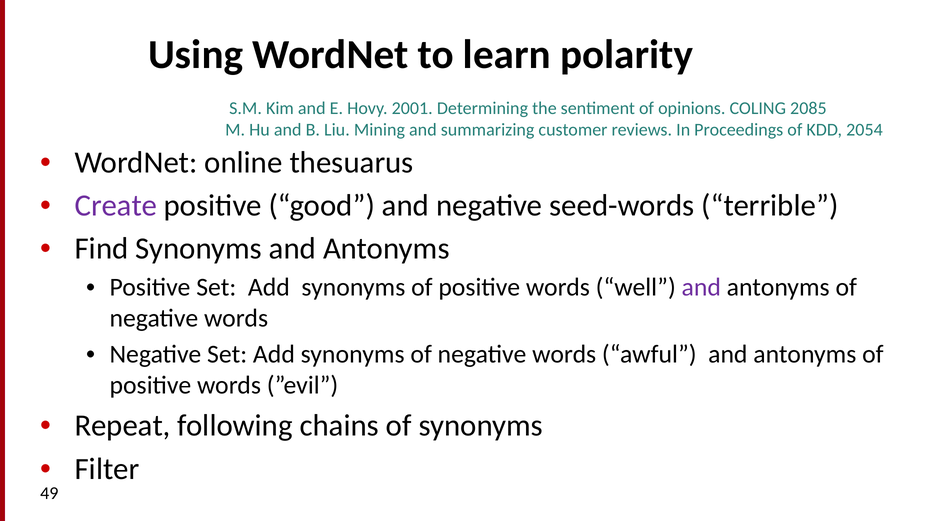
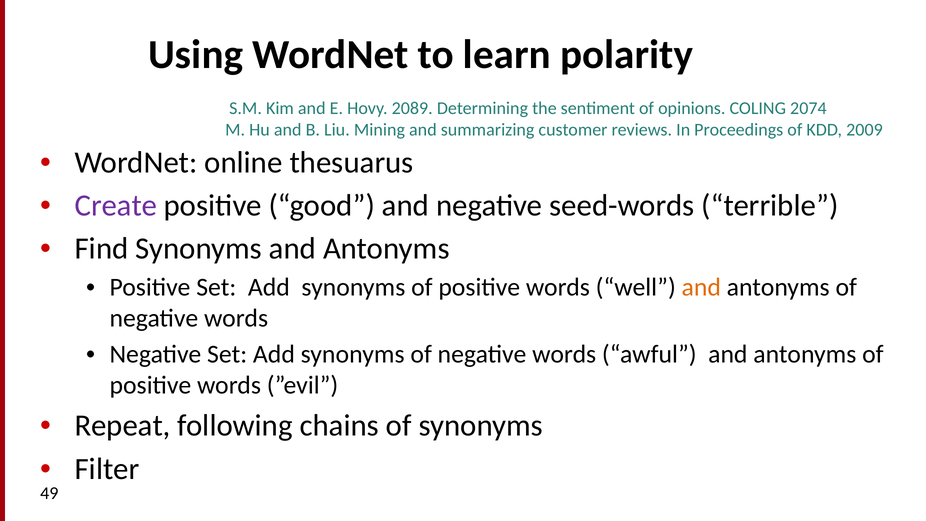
2001: 2001 -> 2089 (412, 108)
2085: 2085 -> 2074 (808, 108)
2054: 2054 -> 2009 (864, 130)
and colour: purple -> orange (701, 287)
